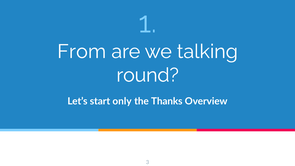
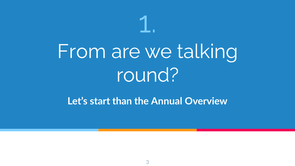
only: only -> than (122, 101)
Thanks: Thanks -> Annual (167, 101)
